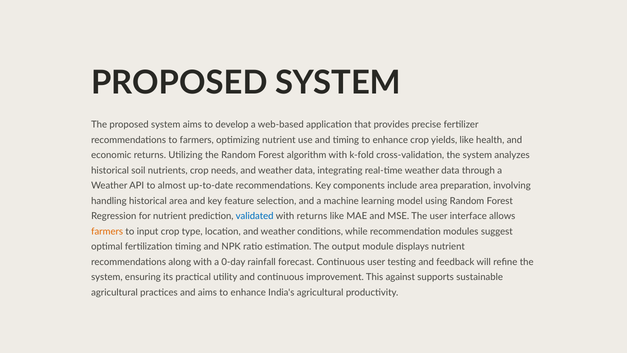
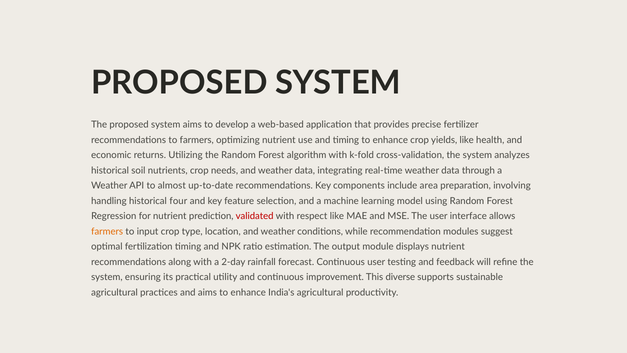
historical area: area -> four (178, 201)
validated colour: blue -> red (255, 216)
with returns: returns -> respect (312, 216)
0-day: 0-day -> 2-day (233, 262)
against: against -> diverse (400, 277)
